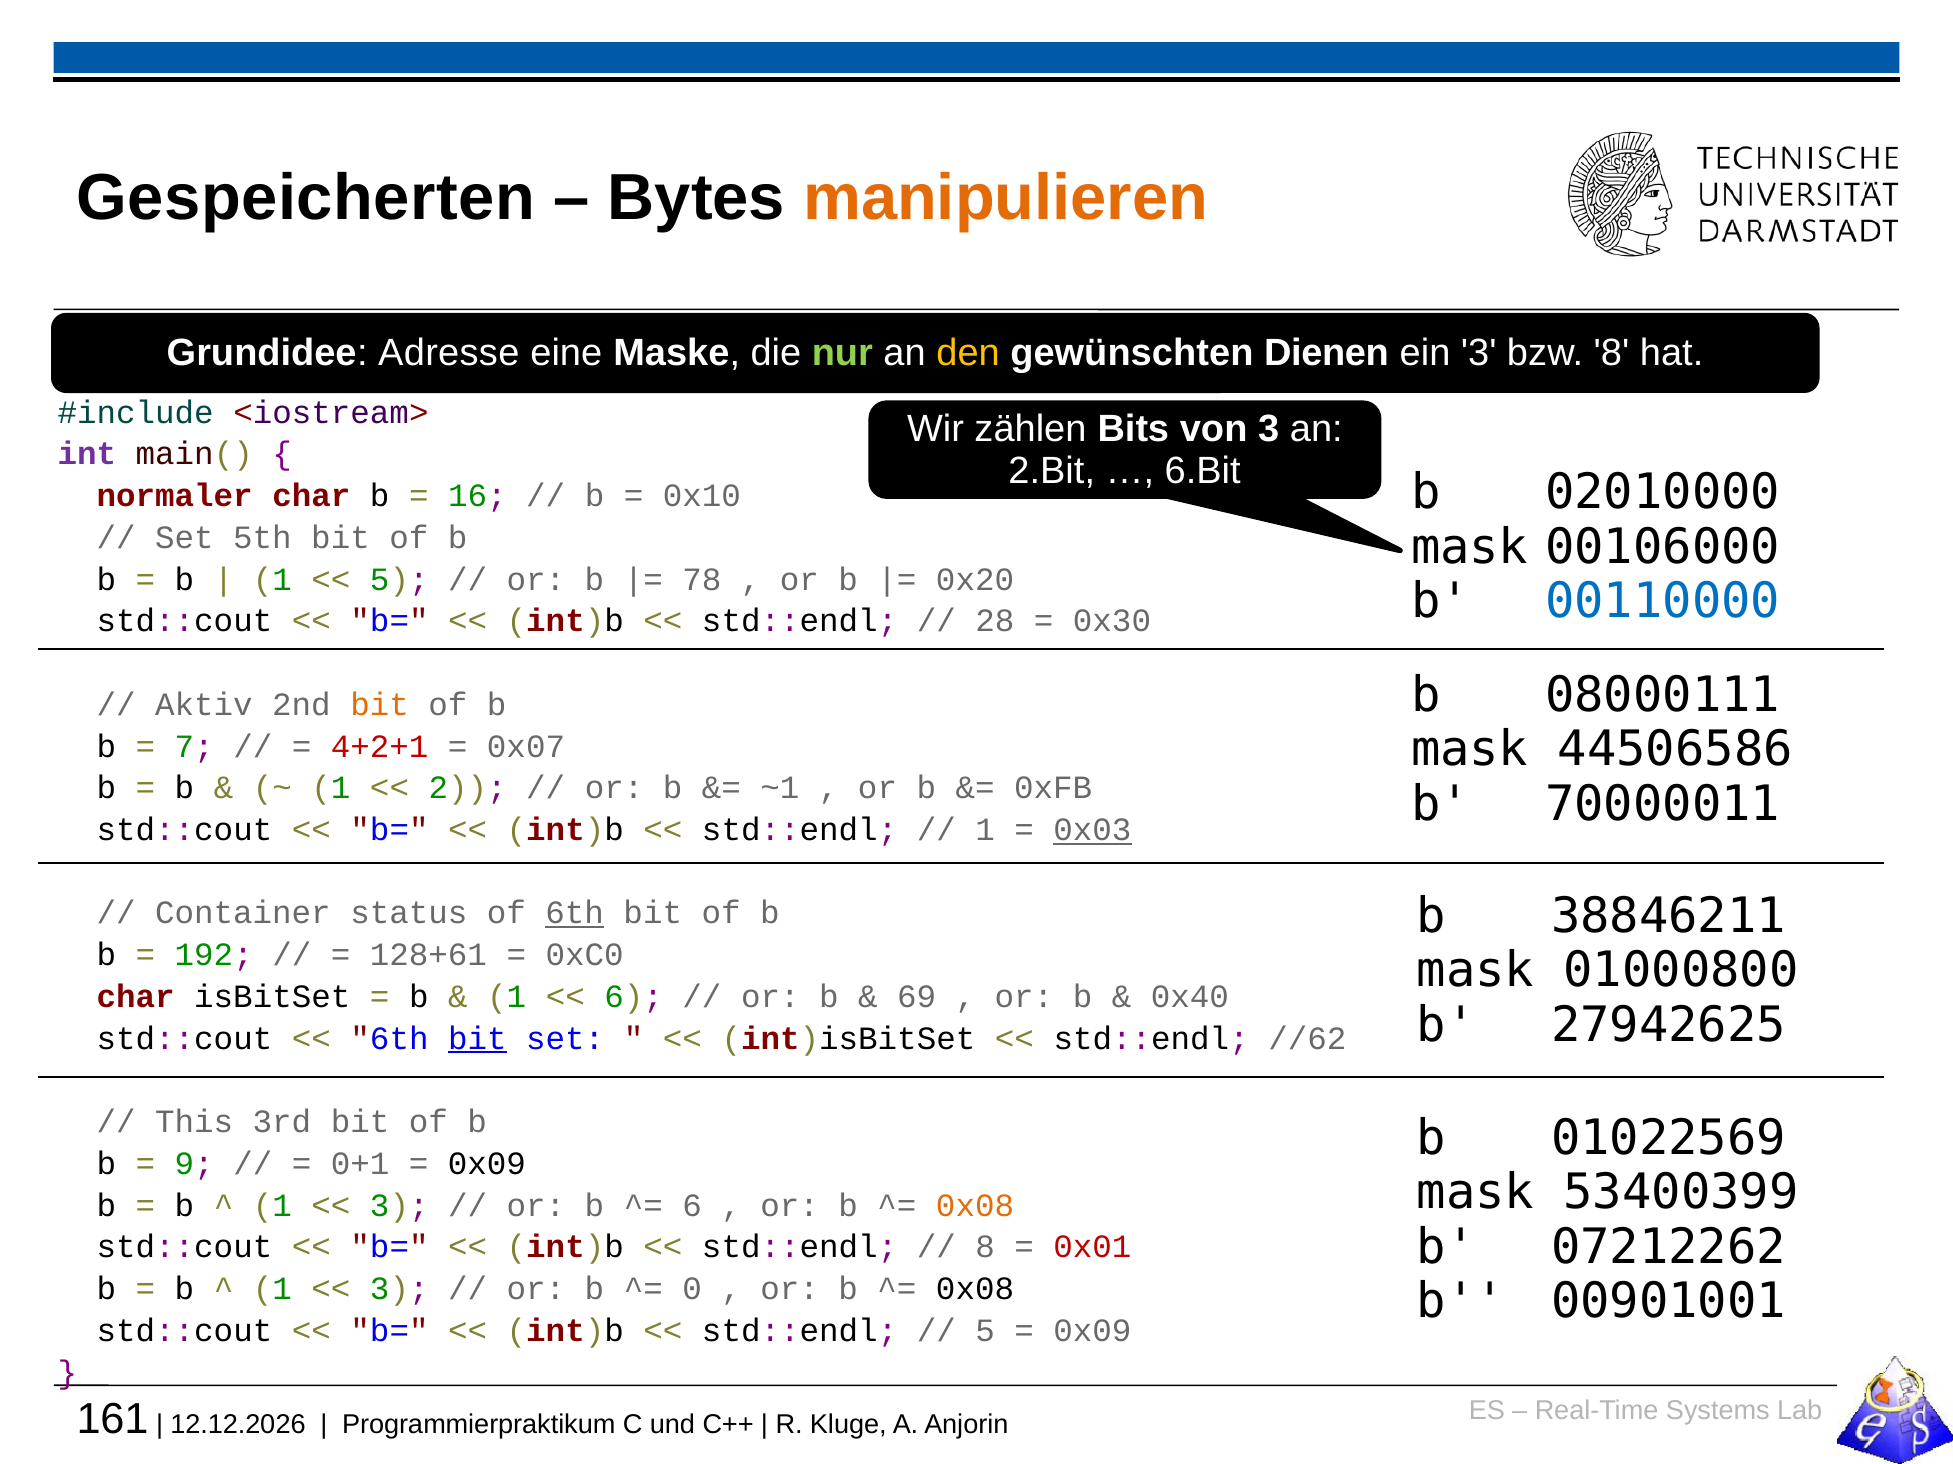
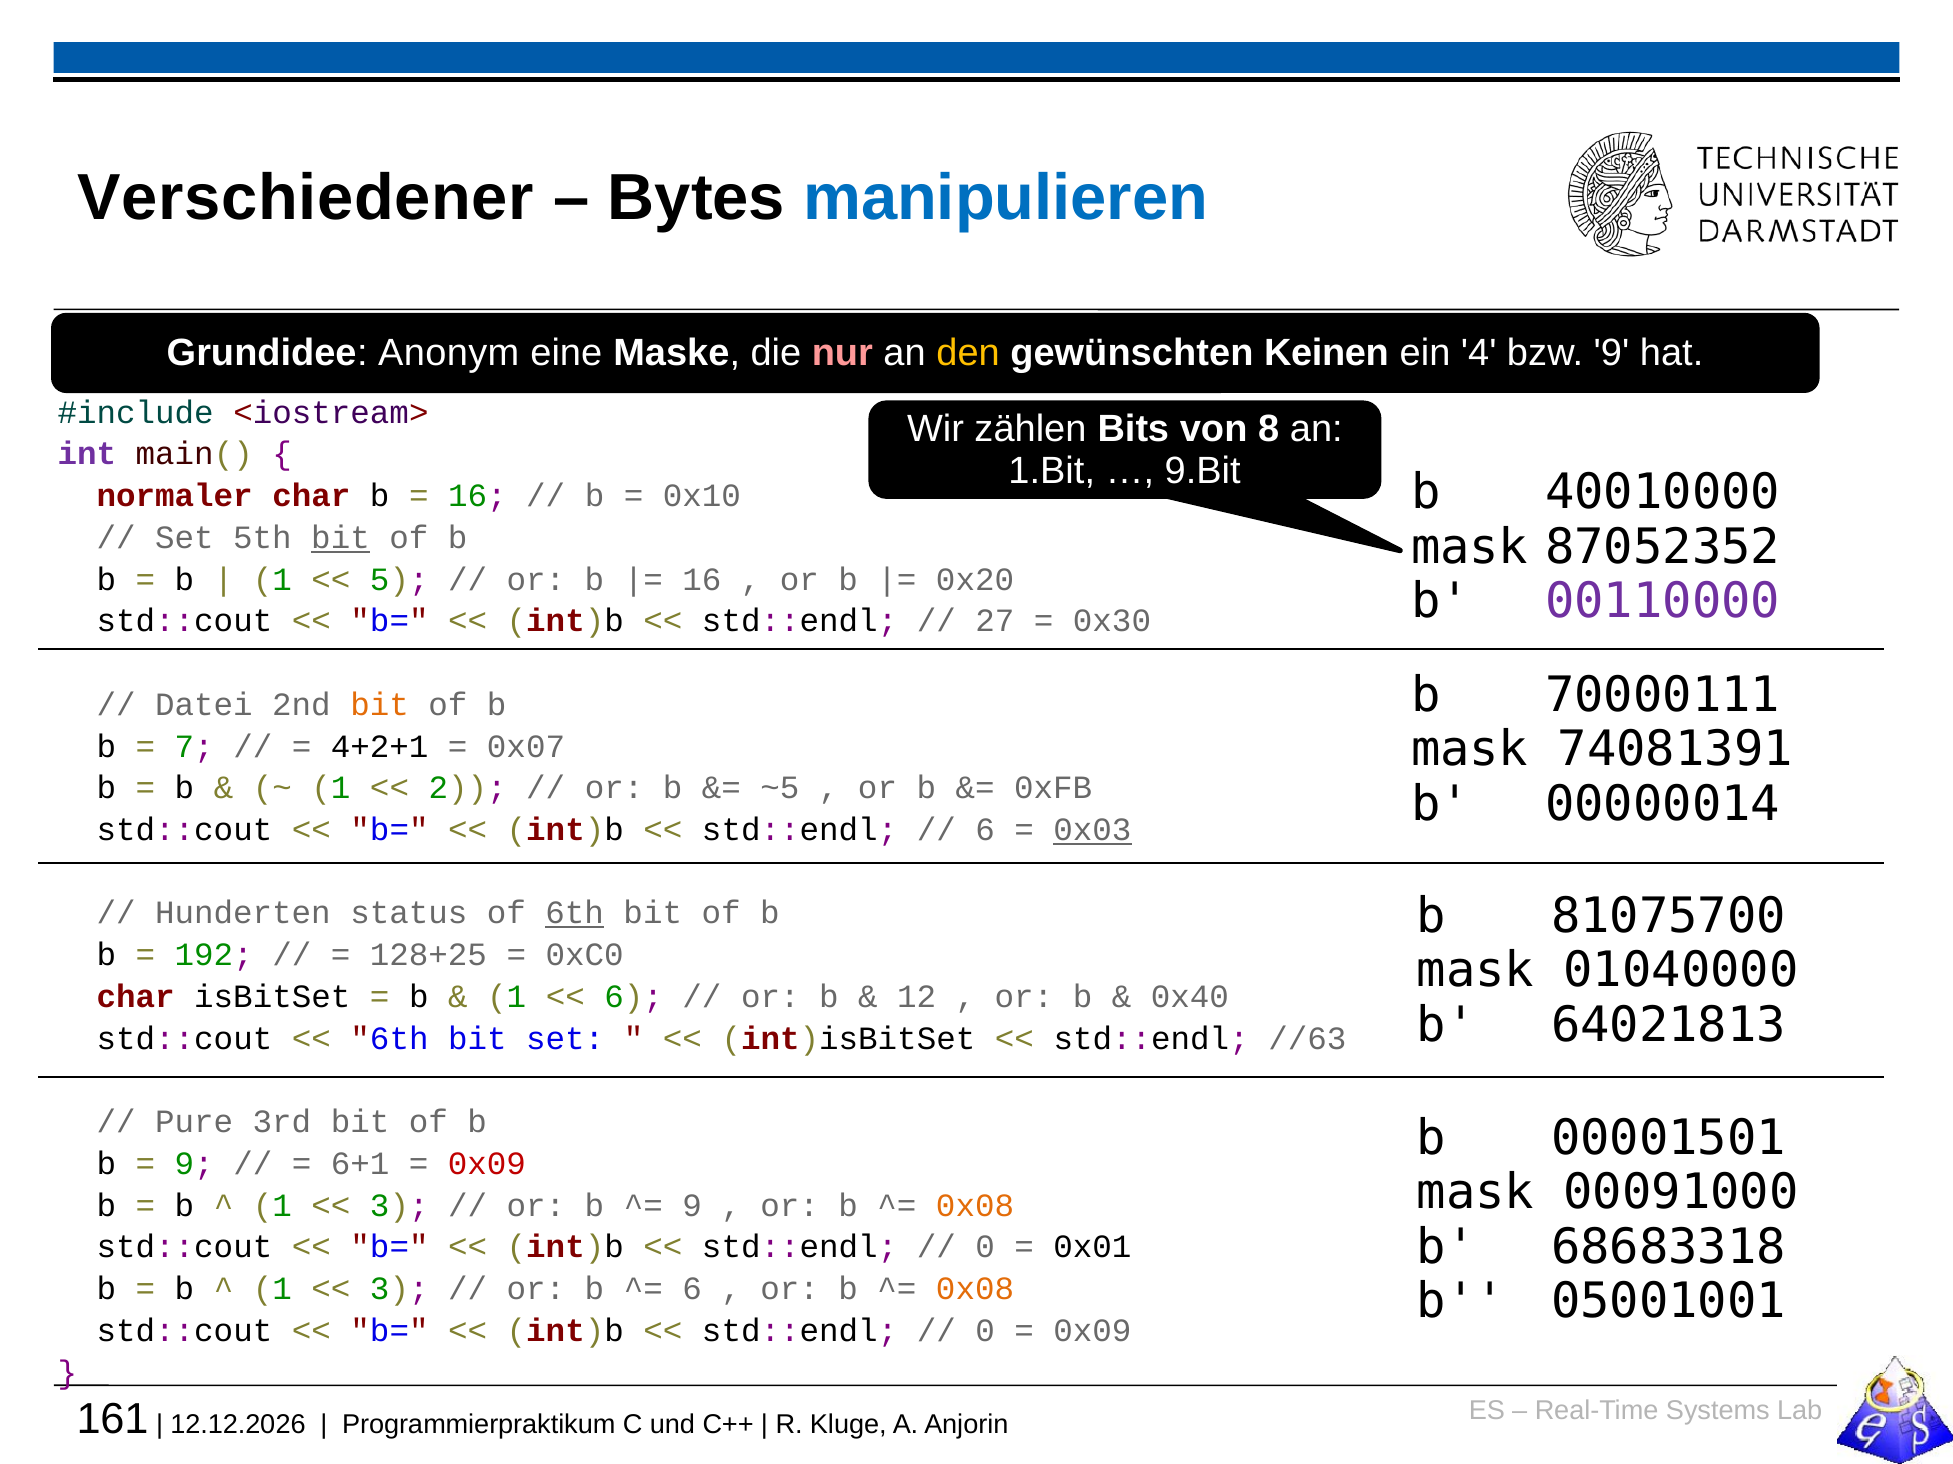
Gespeicherten: Gespeicherten -> Verschiedener (306, 198)
manipulieren colour: orange -> blue (1006, 198)
Adresse: Adresse -> Anonym (449, 353)
nur colour: light green -> pink (842, 353)
Dienen: Dienen -> Keinen (1326, 353)
ein 3: 3 -> 4 (1479, 353)
bzw 8: 8 -> 9 (1611, 353)
von 3: 3 -> 8 (1269, 429)
2.Bit: 2.Bit -> 1.Bit (1052, 471)
6.Bit: 6.Bit -> 9.Bit (1203, 471)
02010000: 02010000 -> 40010000 (1663, 493)
bit underline: none -> present (341, 538)
00106000: 00106000 -> 87052352 (1663, 547)
78: 78 -> 16 (702, 580)
00110000 colour: blue -> purple (1663, 602)
28: 28 -> 27 (995, 621)
08000111: 08000111 -> 70000111 (1663, 696)
Aktiv: Aktiv -> Datei (204, 705)
44506586: 44506586 -> 74081391 (1675, 750)
4+2+1 colour: red -> black (380, 747)
~1: ~1 -> ~5 (780, 788)
70000011: 70000011 -> 00000014 (1663, 805)
1: 1 -> 6 (985, 830)
38846211: 38846211 -> 81075700 (1669, 917)
Container: Container -> Hunderten (243, 914)
128+61: 128+61 -> 128+25 (428, 955)
01000800: 01000800 -> 01040000 (1681, 971)
69: 69 -> 12 (917, 997)
27942625: 27942625 -> 64021813 (1669, 1026)
bit underline: present -> none (477, 1039)
//62: //62 -> //63 (1307, 1039)
This: This -> Pure (194, 1122)
01022569: 01022569 -> 00001501 (1669, 1139)
0+1: 0+1 -> 6+1 (360, 1164)
0x09 colour: black -> red (487, 1164)
53400399: 53400399 -> 00091000 (1681, 1193)
6: 6 -> 9 (692, 1206)
07212262: 07212262 -> 68683318 (1669, 1248)
8: 8 -> 0 (985, 1248)
0x01 colour: red -> black (1092, 1248)
0: 0 -> 6 (692, 1289)
0x08 colour: black -> orange (975, 1289)
00901001: 00901001 -> 05001001 (1669, 1302)
5: 5 -> 0 (985, 1331)
